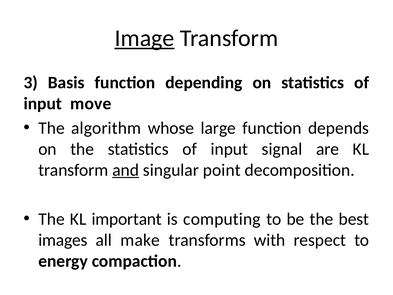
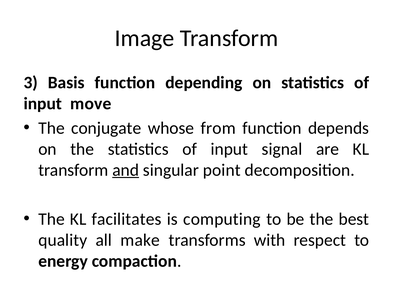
Image underline: present -> none (145, 38)
algorithm: algorithm -> conjugate (106, 128)
large: large -> from (218, 128)
important: important -> facilitates (127, 219)
images: images -> quality (63, 240)
